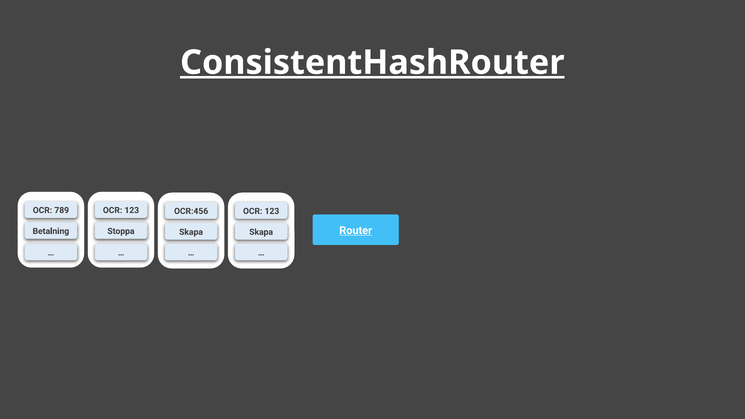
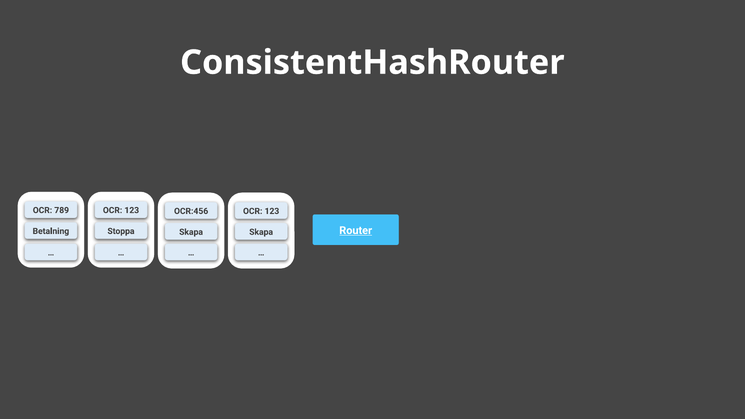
ConsistentHashRouter underline: present -> none (372, 63)
